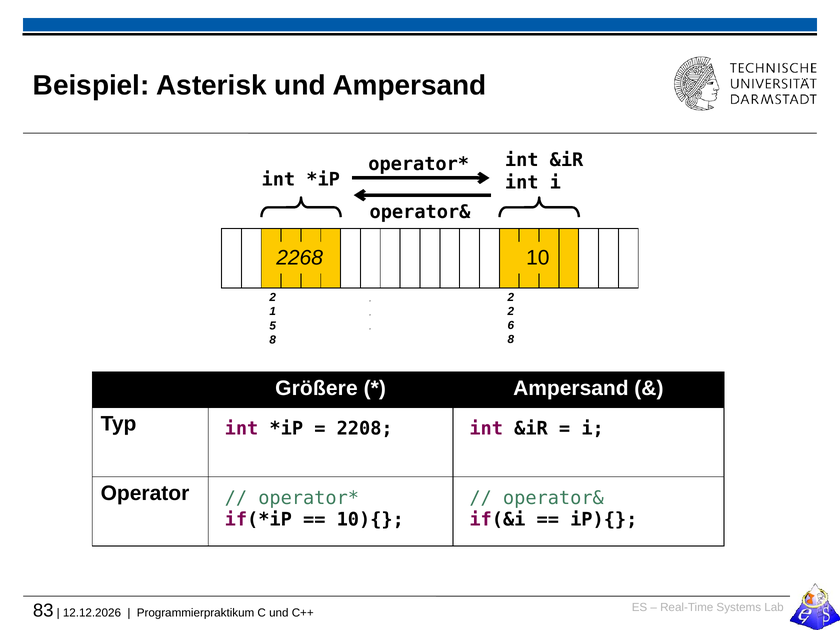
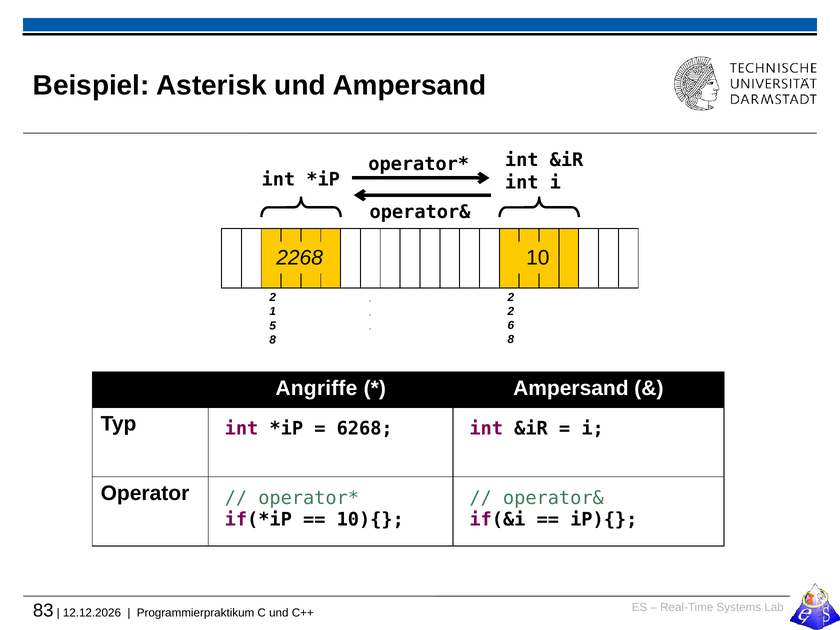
Größere: Größere -> Angriffe (316, 388)
2208: 2208 -> 6268 (365, 429)
